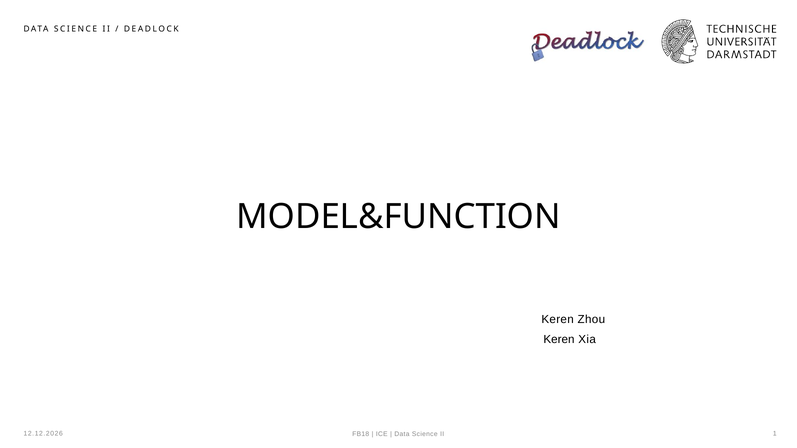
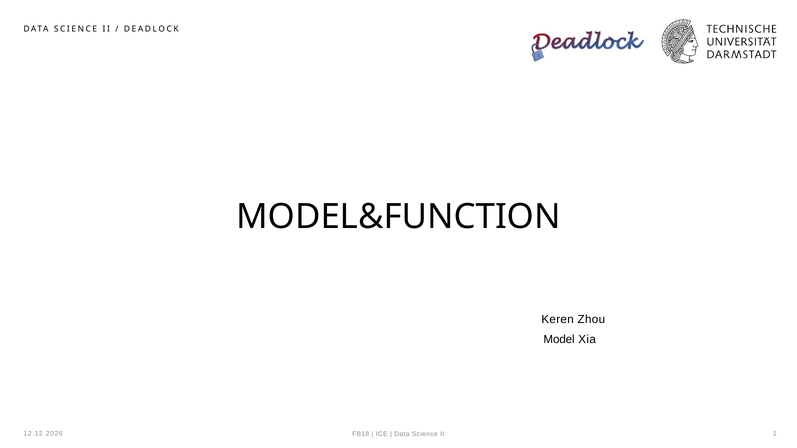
Keren: Keren -> Model (559, 340)
